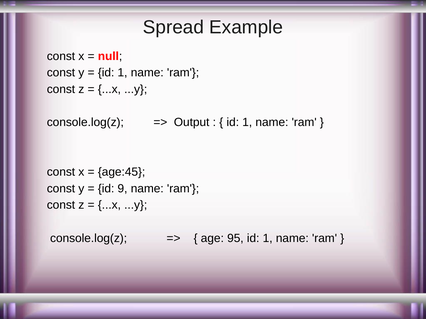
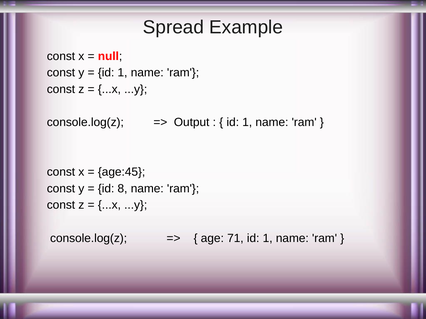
9: 9 -> 8 (123, 189)
95: 95 -> 71 (235, 238)
